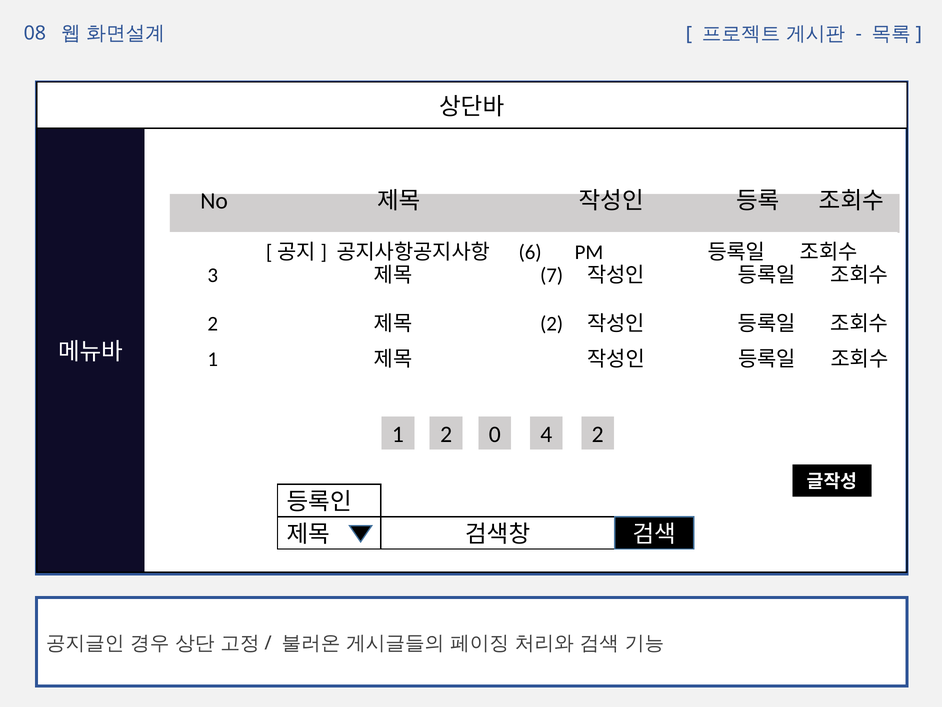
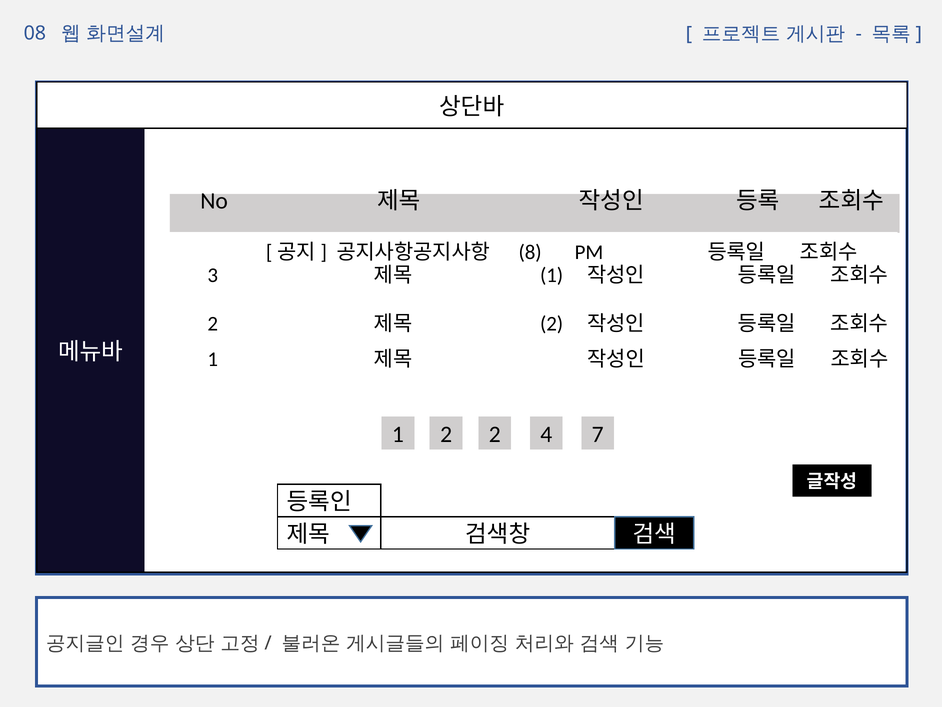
6: 6 -> 8 (530, 252)
7: 7 -> 1 (552, 275)
2 0: 0 -> 2 (495, 434)
4 2: 2 -> 7 (598, 434)
